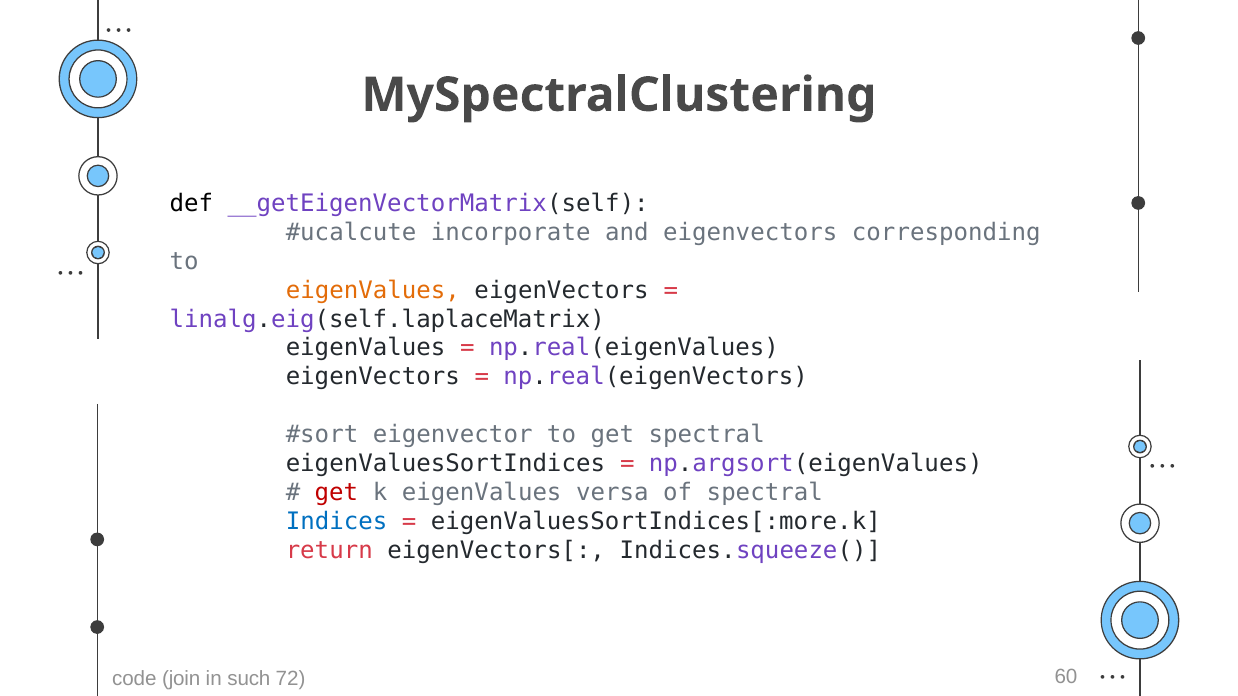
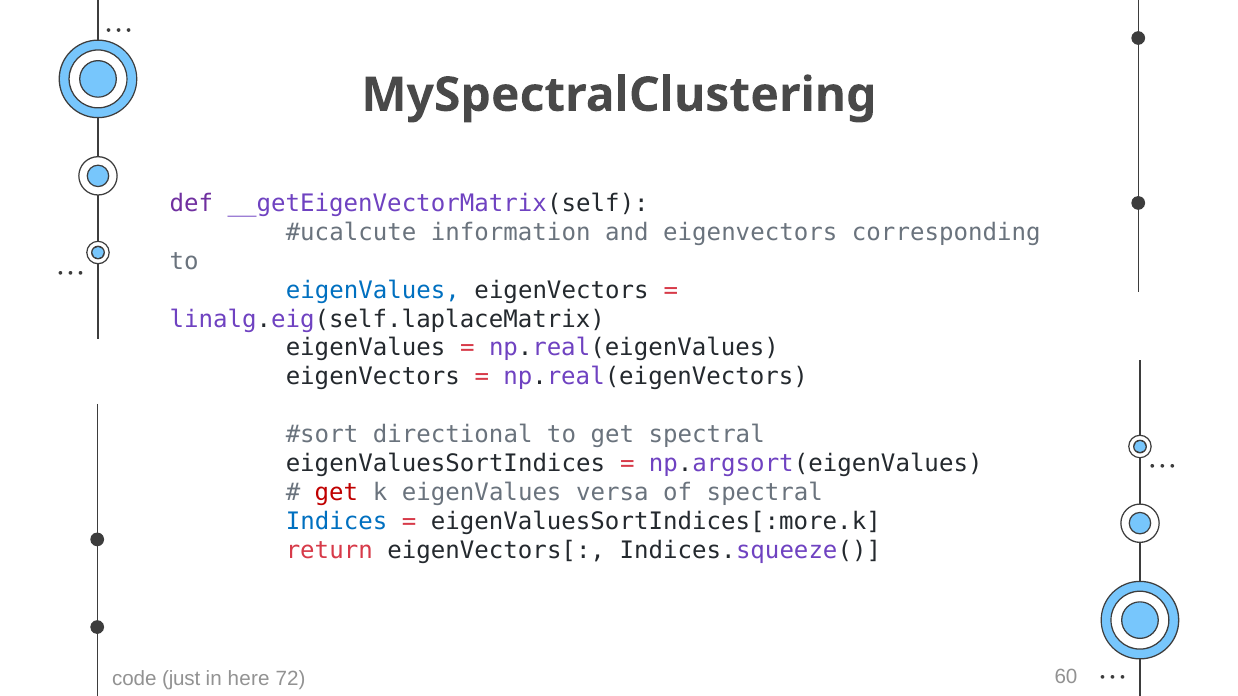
def colour: black -> purple (191, 204)
incorporate: incorporate -> information (511, 233)
eigenValues colour: orange -> blue (373, 290)
eigenvector: eigenvector -> directional (453, 435)
join: join -> just (181, 679)
such: such -> here (249, 679)
